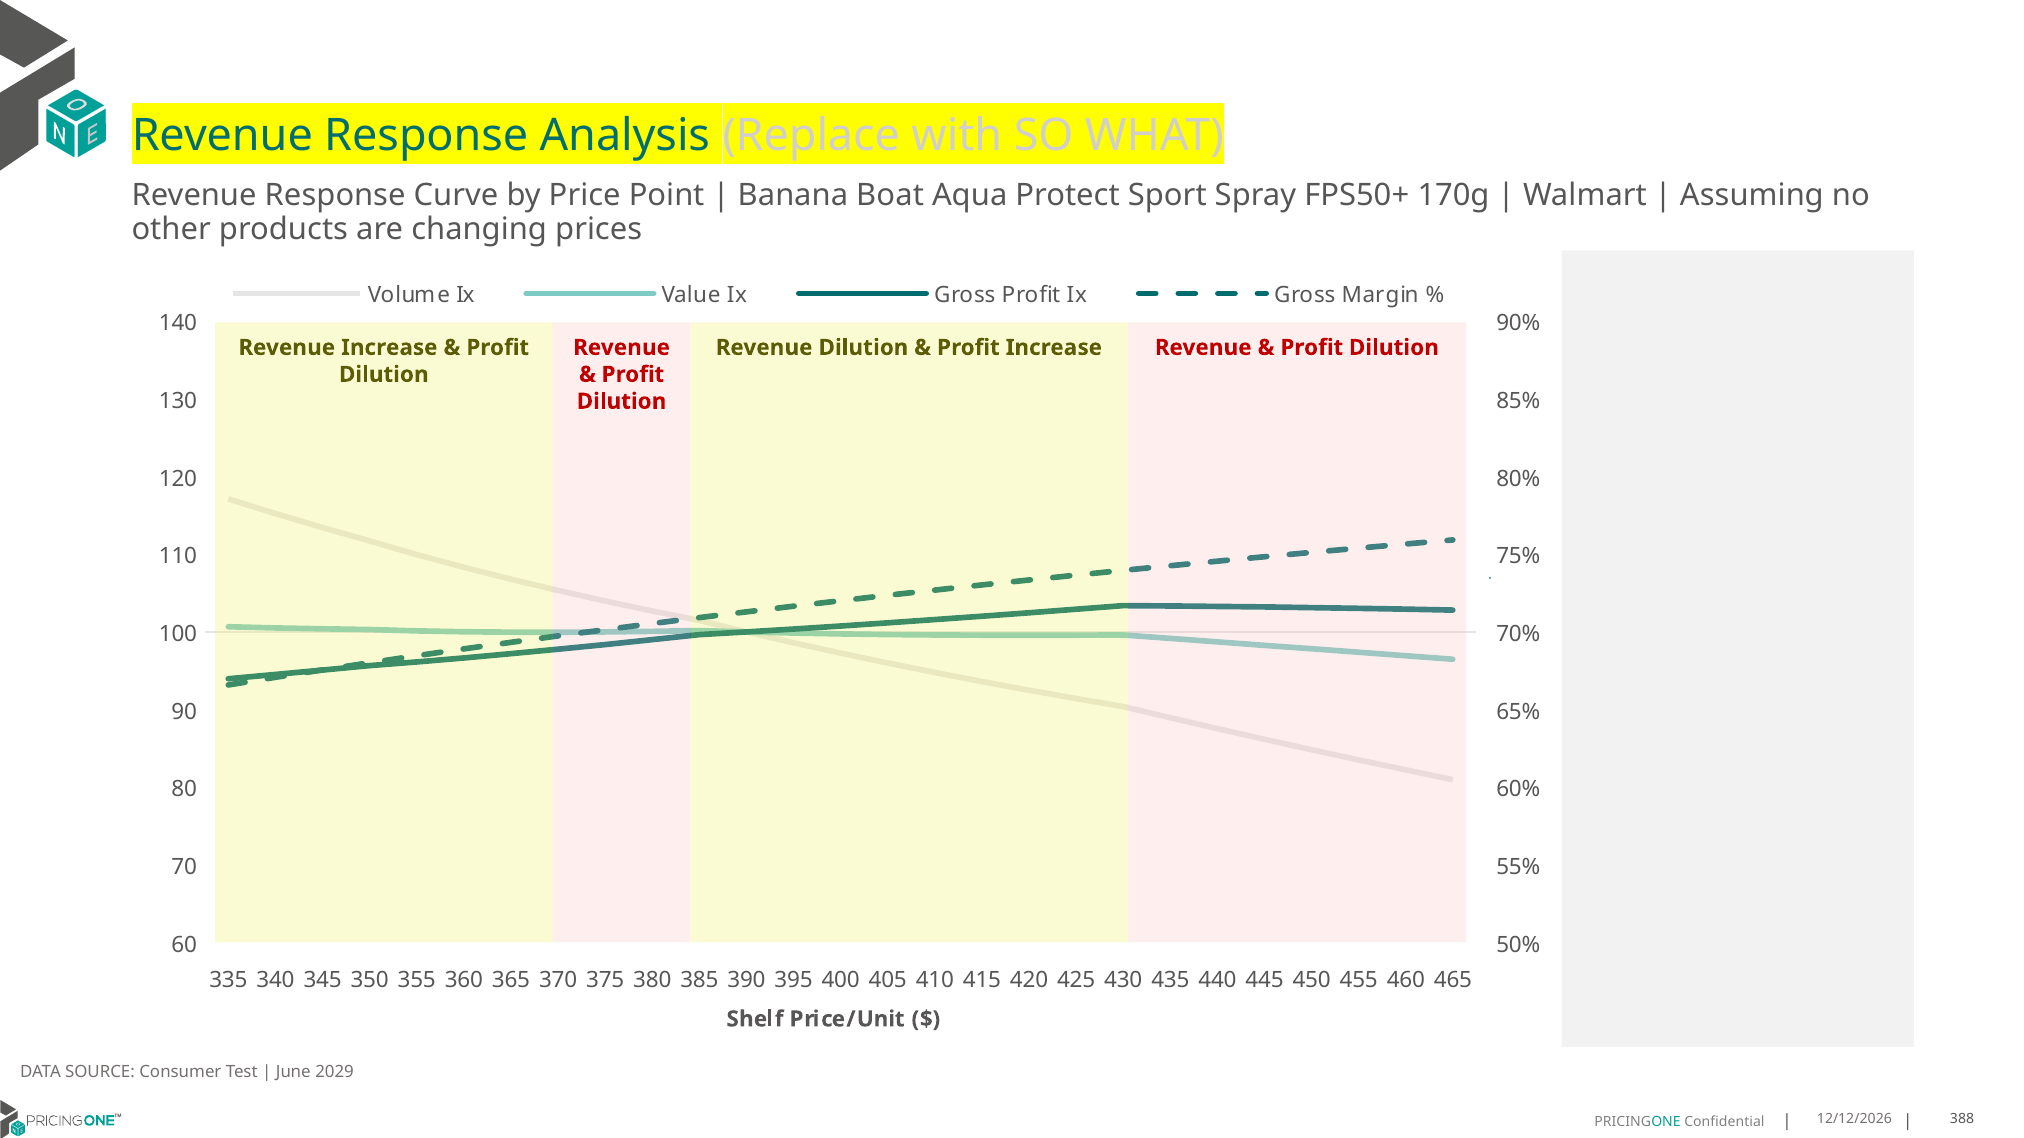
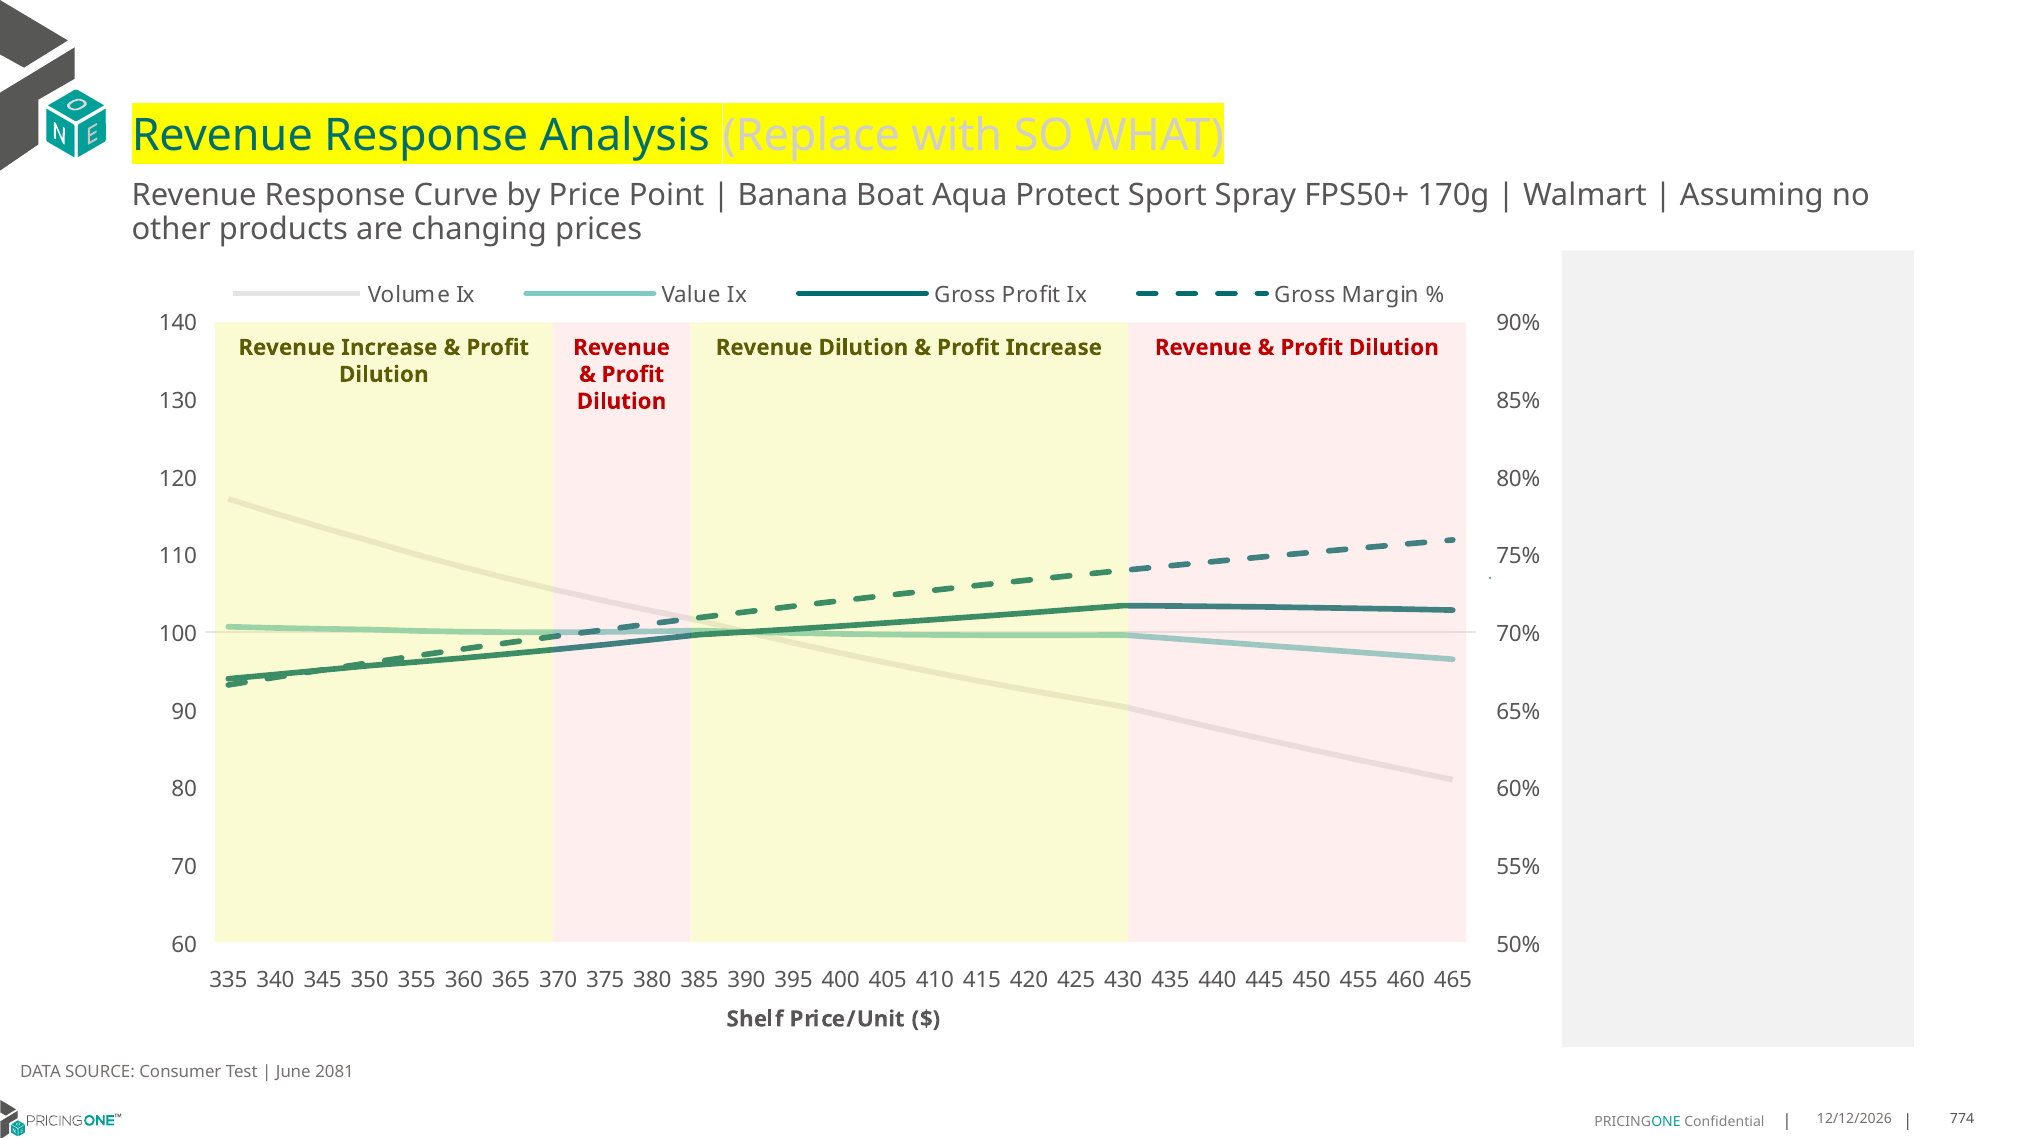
2029: 2029 -> 2081 (335, 1072)
388: 388 -> 774 (1962, 1119)
